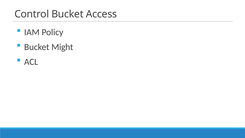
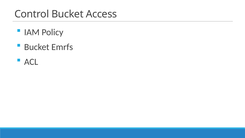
Might: Might -> Emrfs (62, 47)
